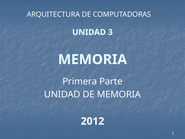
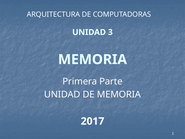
2012: 2012 -> 2017 (93, 121)
